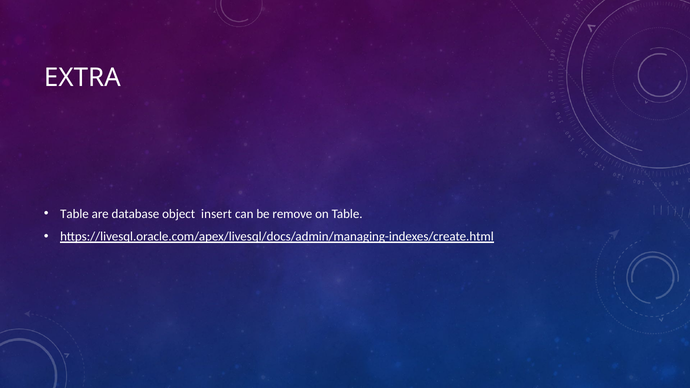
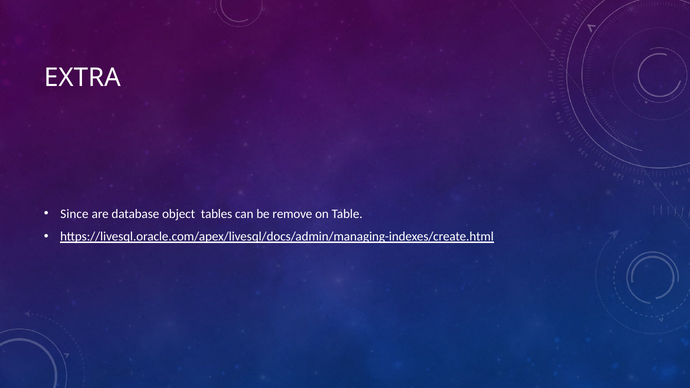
Table: Table -> Since (74, 214)
insert: insert -> tables (217, 214)
